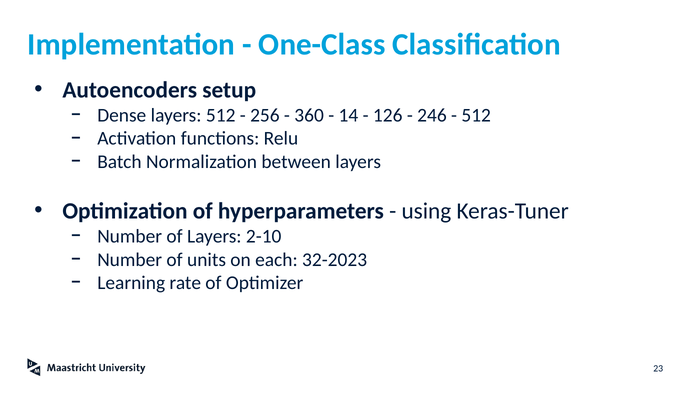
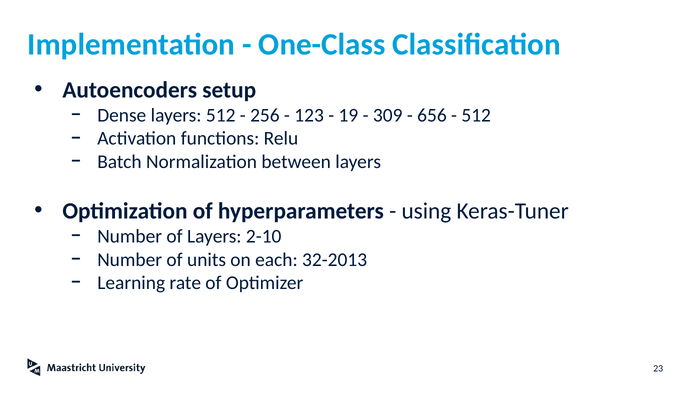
360: 360 -> 123 (309, 115)
14: 14 -> 19 (348, 115)
126: 126 -> 309 (388, 115)
246: 246 -> 656 (432, 115)
32-2023: 32-2023 -> 32-2013 (335, 259)
